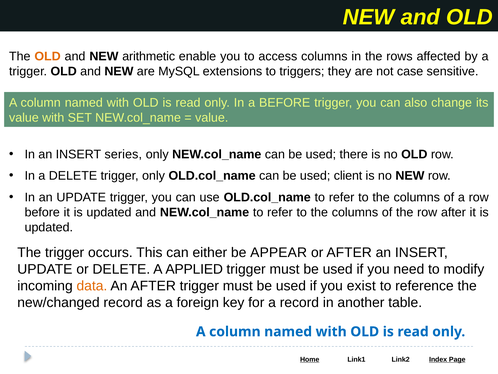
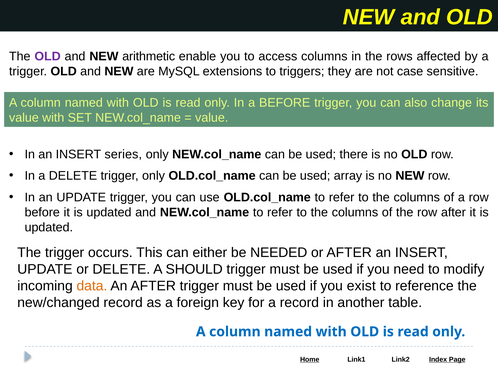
OLD colour: orange -> purple (48, 56)
client: client -> array (348, 176)
APPEAR: APPEAR -> NEEDED (279, 252)
APPLIED: APPLIED -> SHOULD (194, 269)
